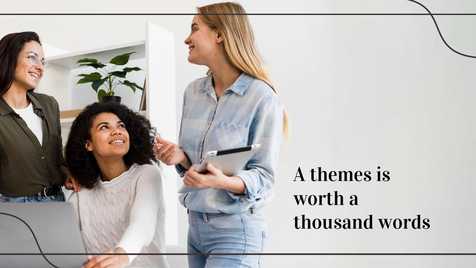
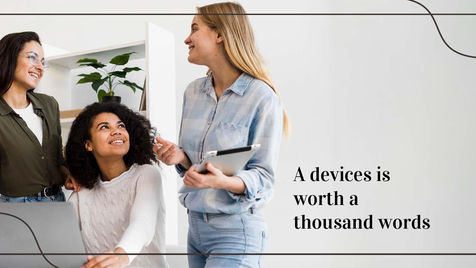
themes: themes -> devices (341, 175)
